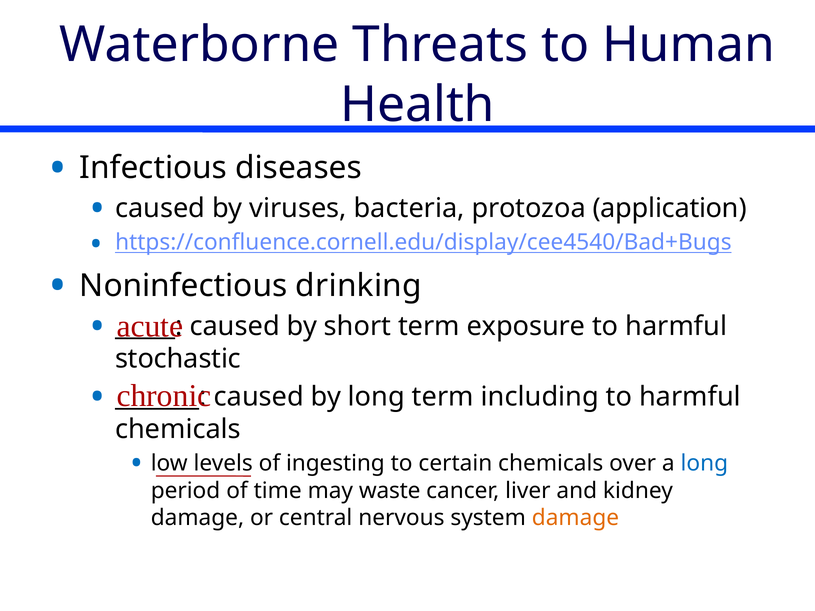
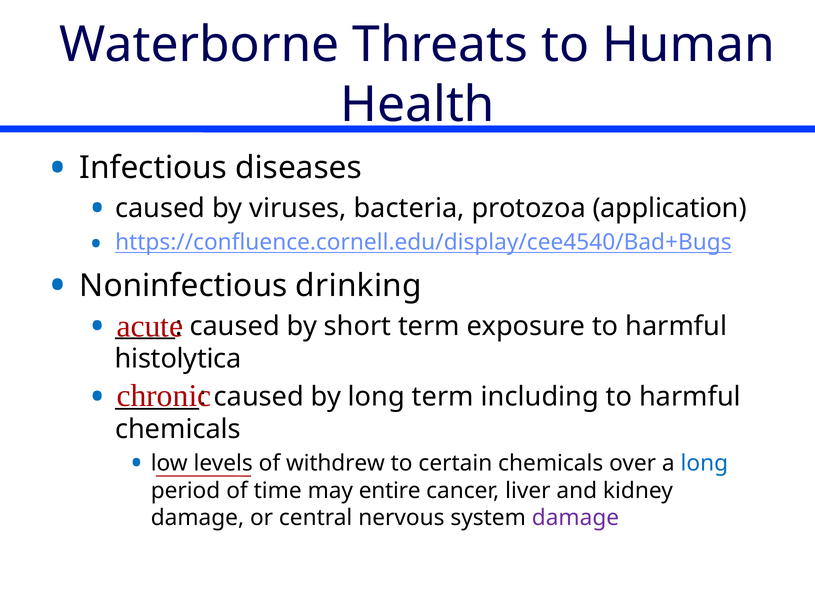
stochastic: stochastic -> histolytica (178, 359)
ingesting: ingesting -> withdrew (335, 464)
waste: waste -> entire (390, 491)
damage colour: orange -> purple (575, 518)
